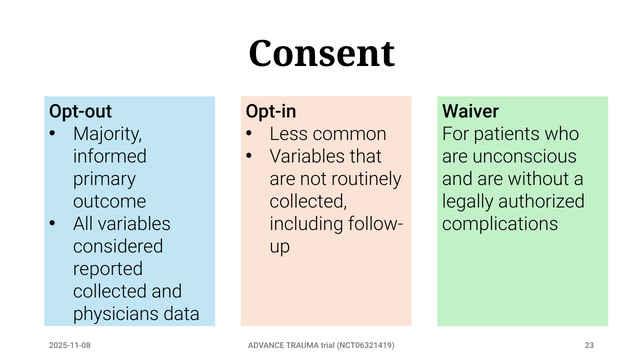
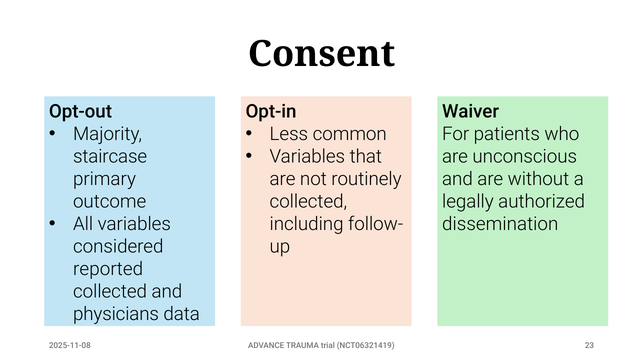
informed: informed -> staircase (110, 156)
complications: complications -> dissemination (500, 224)
